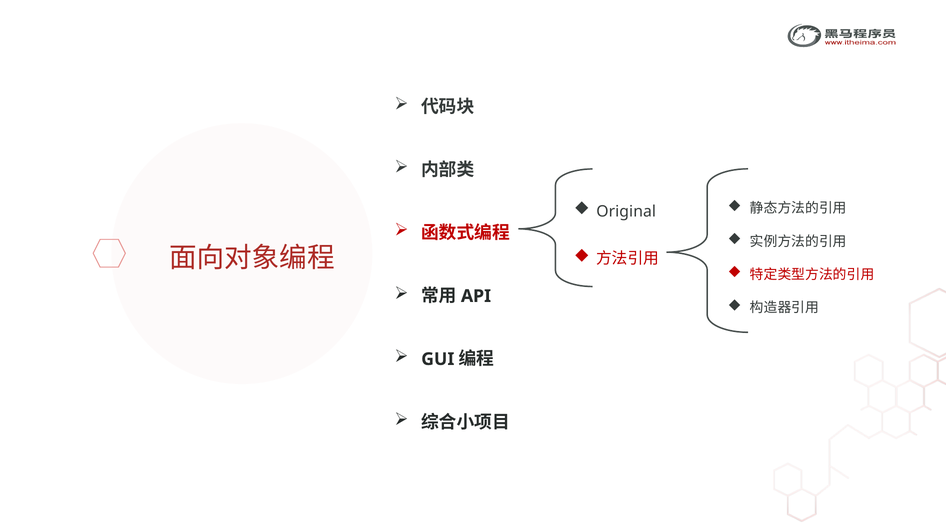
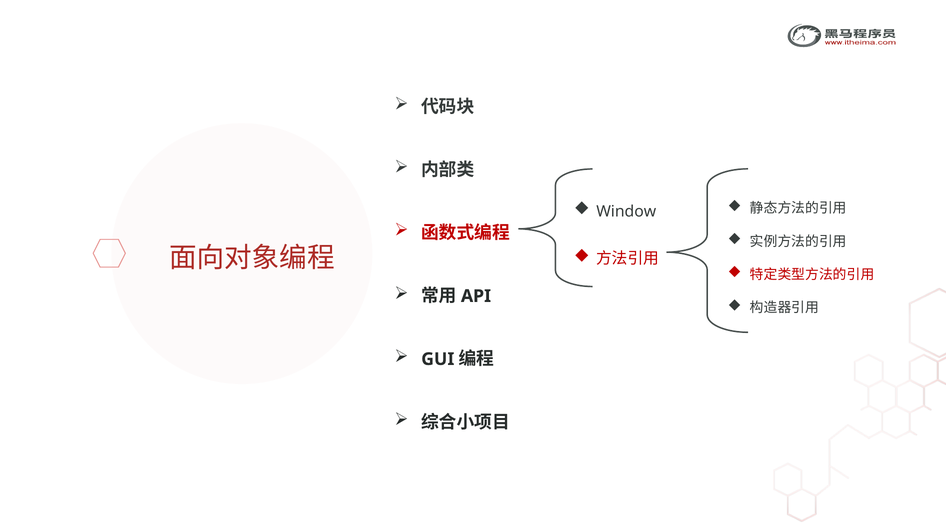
Original: Original -> Window (626, 211)
